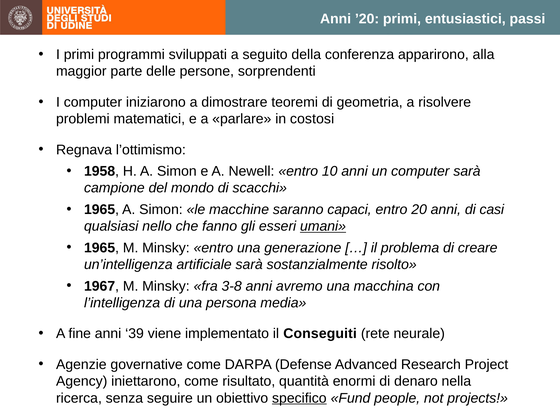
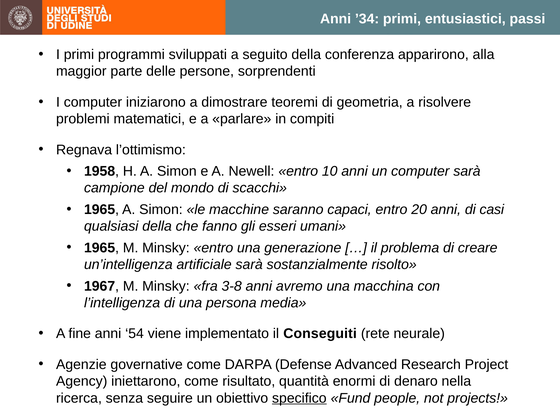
’20: ’20 -> ’34 (367, 19)
costosi: costosi -> compiti (312, 119)
qualsiasi nello: nello -> della (157, 226)
umani underline: present -> none (323, 226)
39: 39 -> 54 (135, 334)
